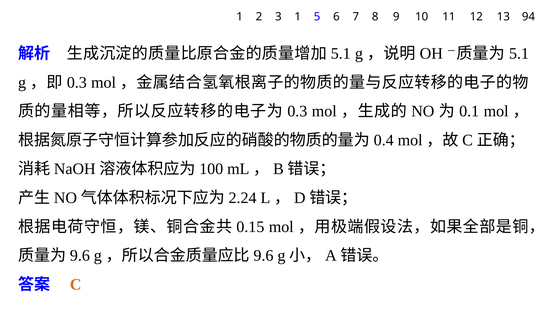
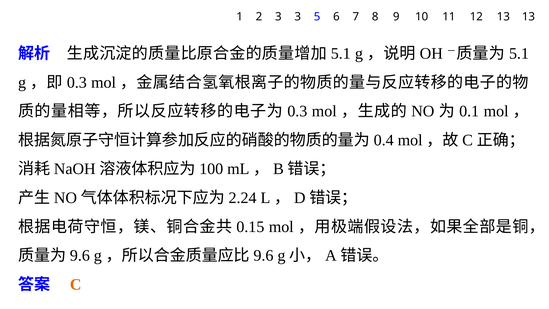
3 1: 1 -> 3 (298, 17)
13 94: 94 -> 13 (528, 17)
